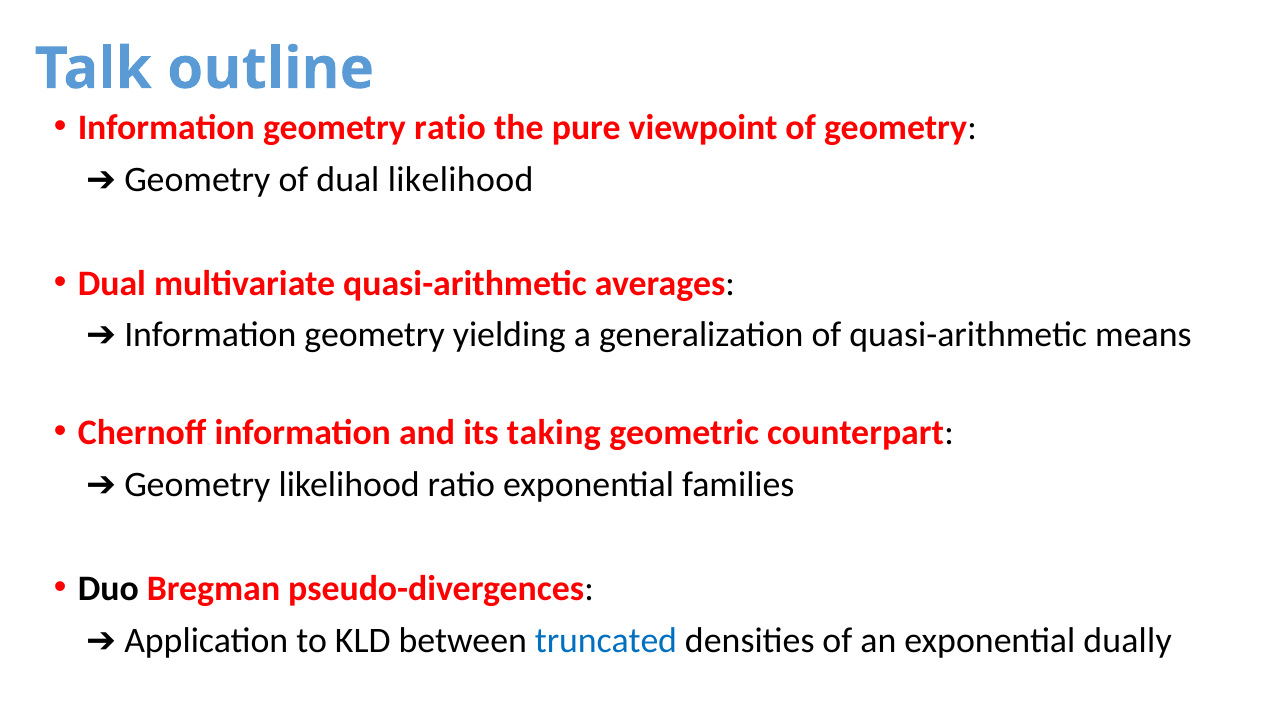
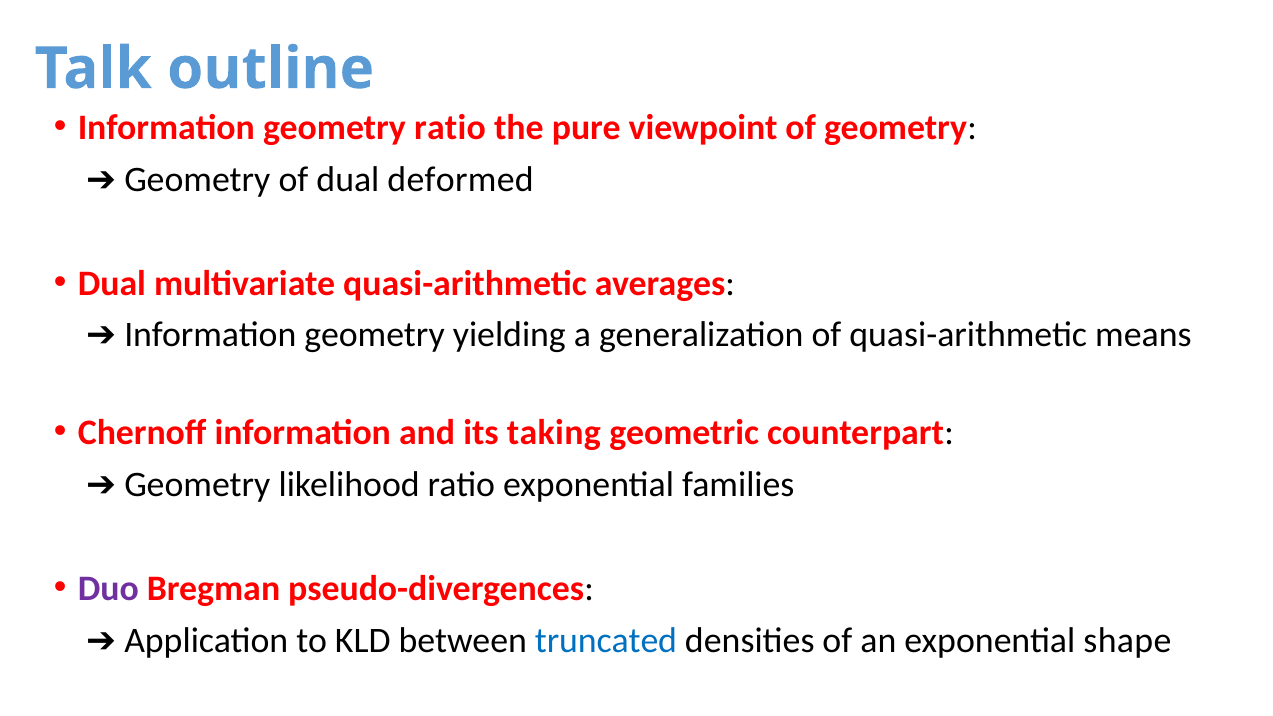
dual likelihood: likelihood -> deformed (461, 179)
Duo colour: black -> purple (108, 588)
dually: dually -> shape (1127, 640)
